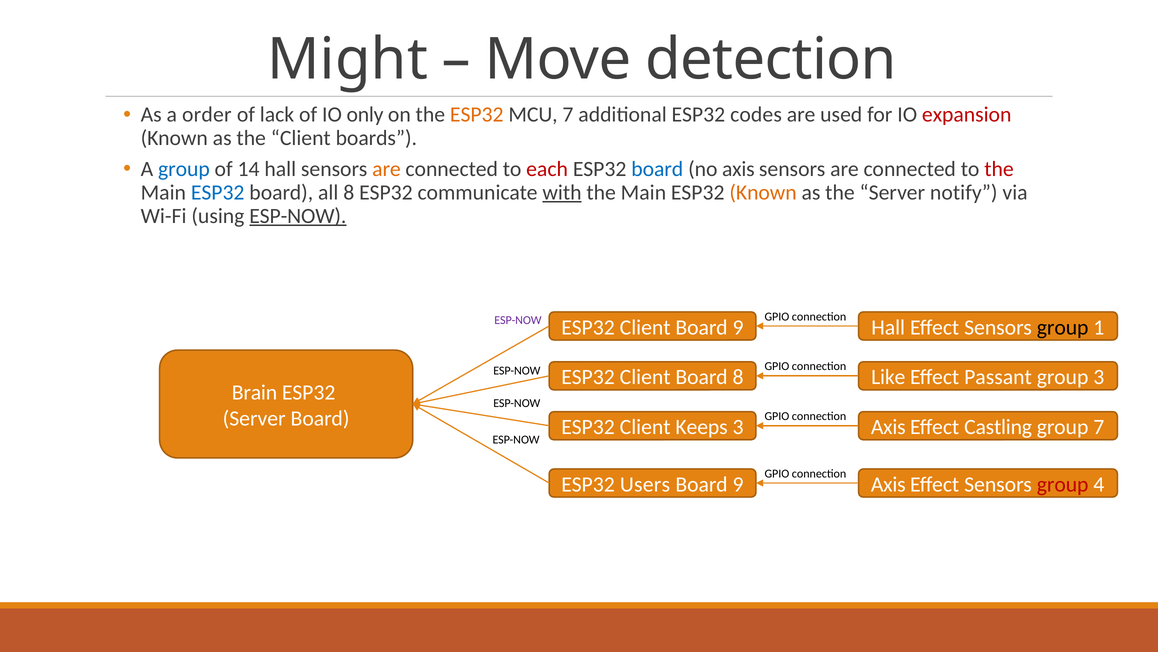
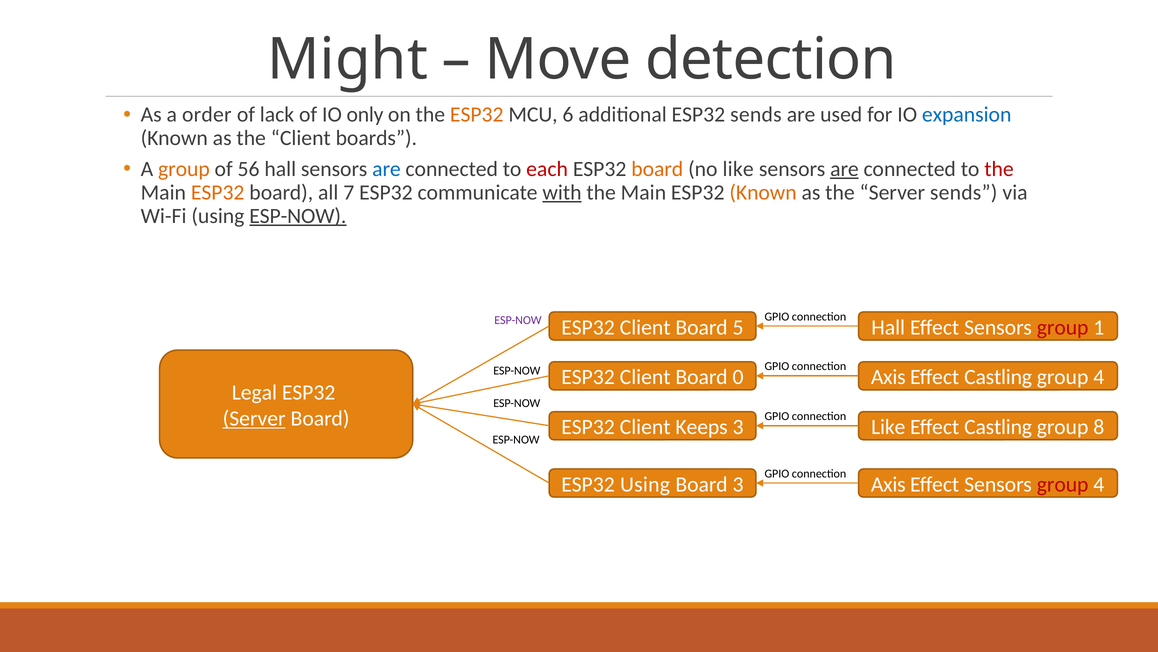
MCU 7: 7 -> 6 (568, 115)
ESP32 codes: codes -> sends (756, 115)
expansion colour: red -> blue (967, 115)
group colour: blue -> orange (184, 169)
14: 14 -> 56 (249, 169)
are colour: orange -> blue (386, 169)
board colour: blue -> orange (657, 169)
no axis: axis -> like (738, 169)
are underline: none -> present (844, 169)
ESP32 colour: blue -> orange (218, 192)
all 8: 8 -> 7 (349, 192)
Server notify: notify -> sends (964, 192)
Client Board 9: 9 -> 5 (738, 327)
group colour: black -> red (1063, 327)
Board 8: 8 -> 0 (738, 377)
Like: Like -> Axis (888, 377)
Passant: Passant -> Castling (998, 377)
3: 3 -> 4 (1099, 377)
Brain: Brain -> Legal (254, 392)
Server underline: none -> present (254, 418)
Axis: Axis -> Like (888, 427)
group 7: 7 -> 8 (1099, 427)
ESP32 Users: Users -> Using (645, 484)
9: 9 -> 3 (738, 484)
